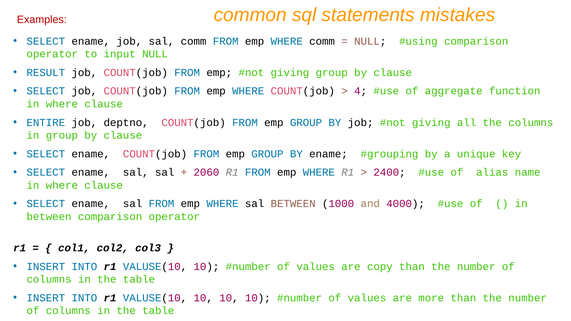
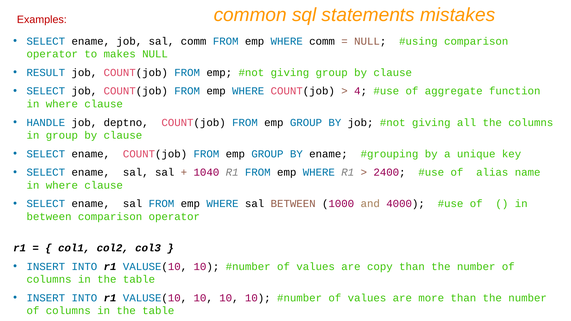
input: input -> makes (120, 54)
ENTIRE: ENTIRE -> HANDLE (46, 123)
2060: 2060 -> 1040 (206, 173)
